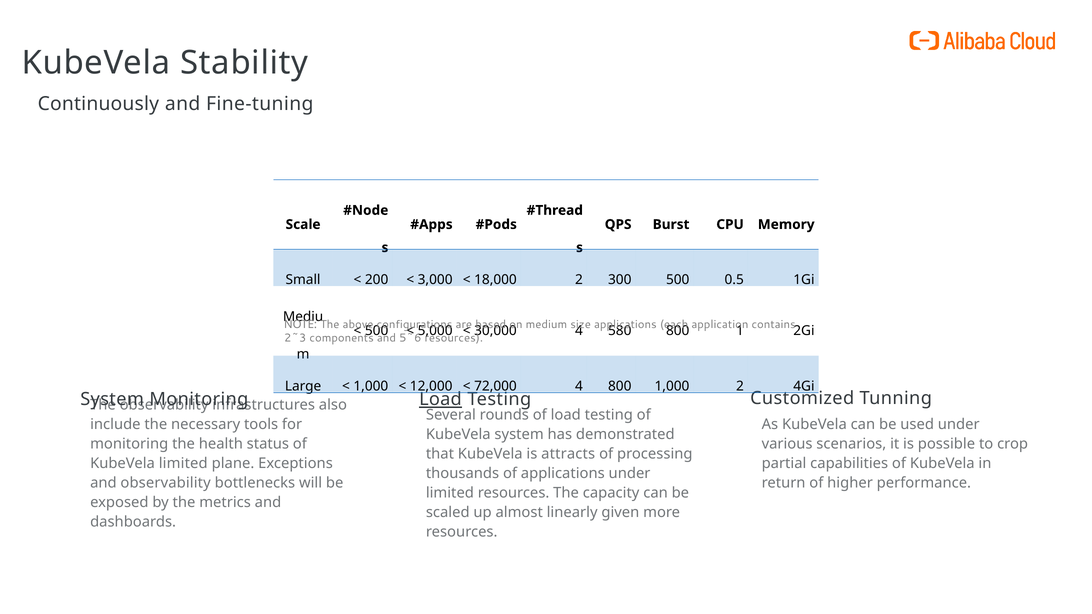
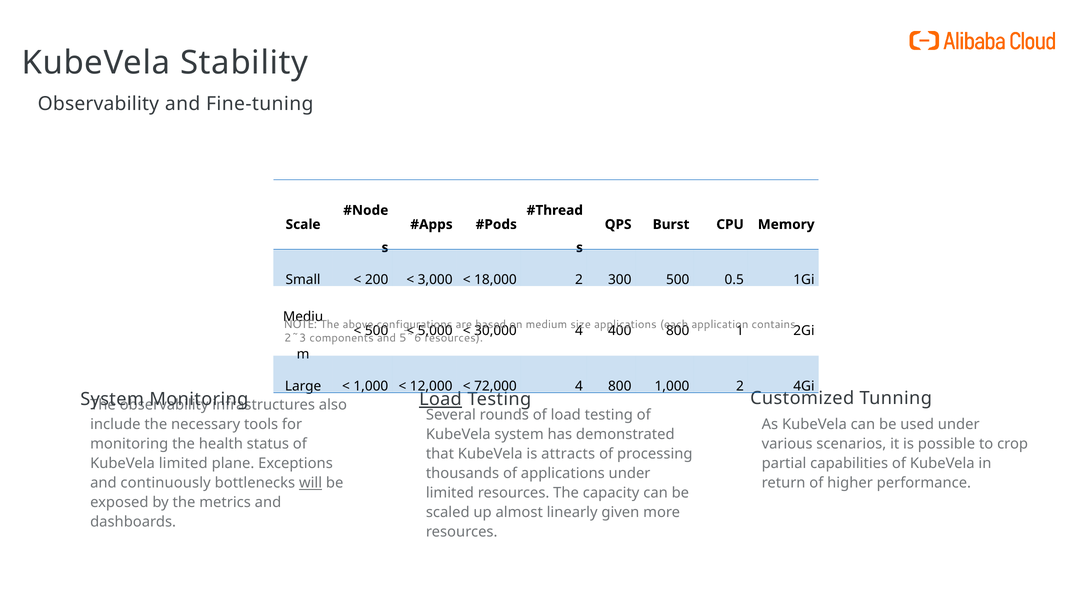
Continuously: Continuously -> Observability (98, 104)
580: 580 -> 400 (620, 331)
and observability: observability -> continuously (166, 483)
will underline: none -> present (311, 483)
